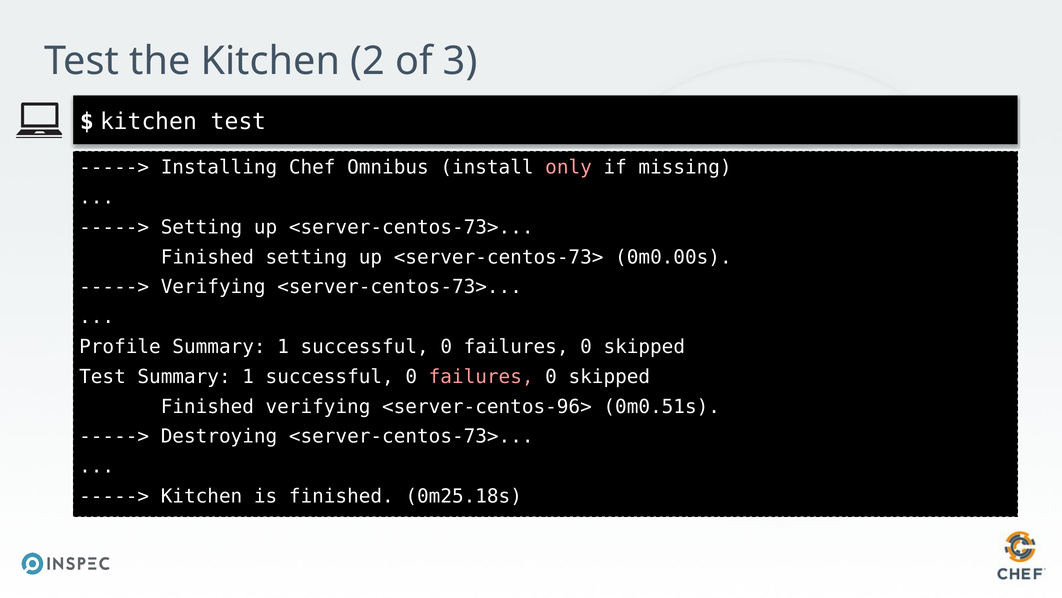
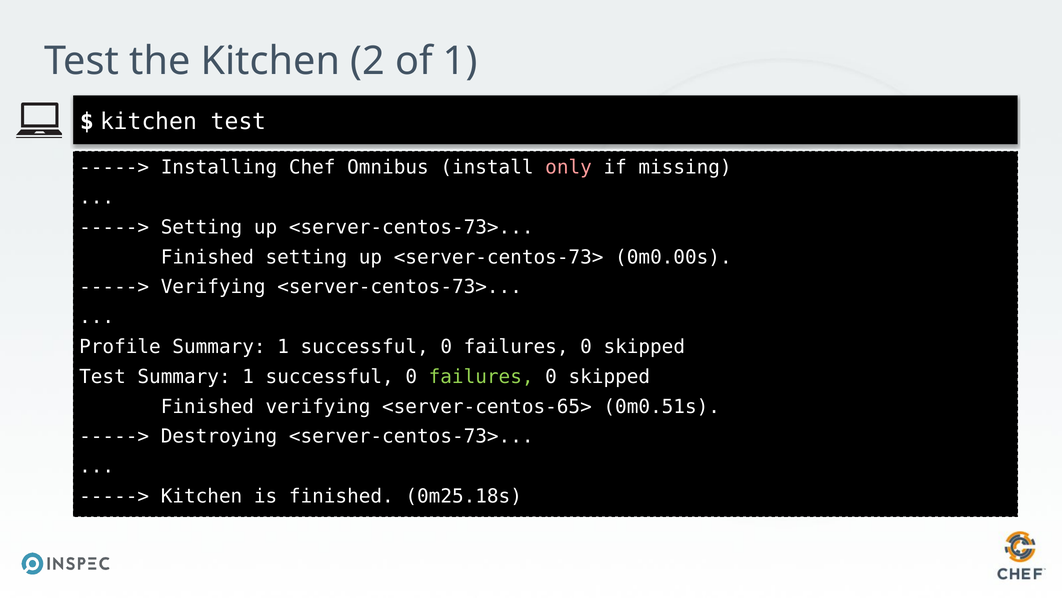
of 3: 3 -> 1 (460, 61)
failures colour: pink -> light green (481, 376)
<server-centos-96>: <server-centos-96> -> <server-centos-65> (487, 406)
